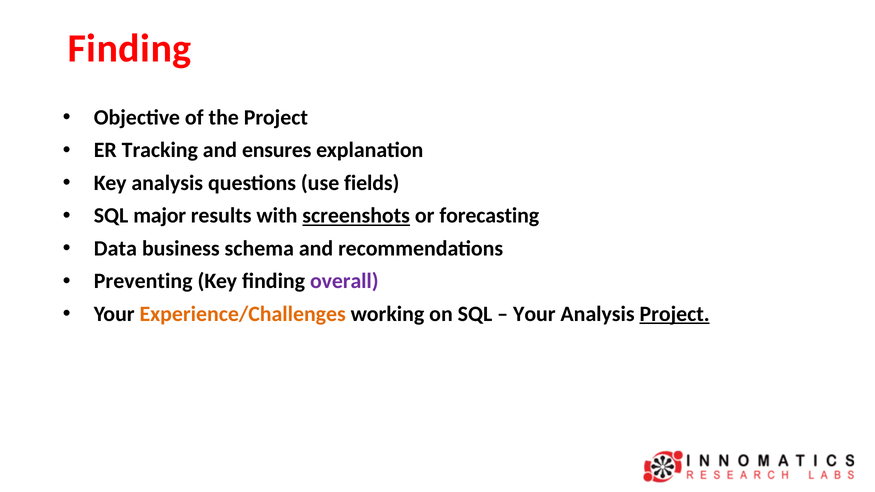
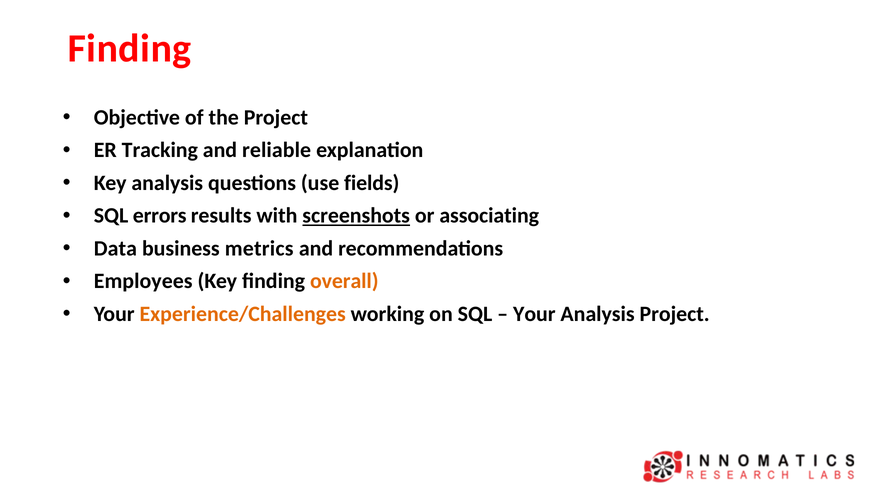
ensures: ensures -> reliable (277, 150)
major: major -> errors (160, 216)
forecasting: forecasting -> associating (489, 216)
schema: schema -> metrics (259, 249)
Preventing: Preventing -> Employees (143, 281)
overall colour: purple -> orange (344, 281)
Project underline: present -> none (675, 314)
